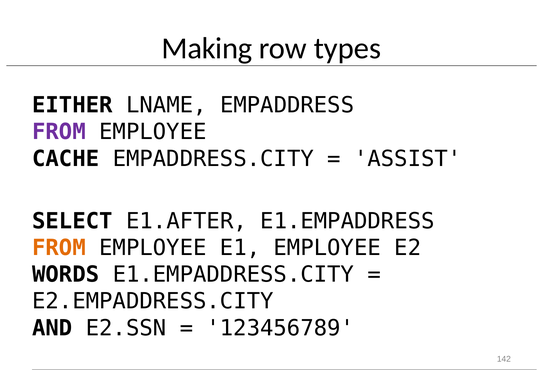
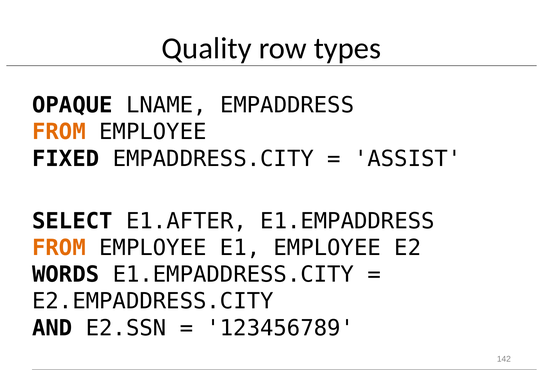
Making: Making -> Quality (207, 49)
EITHER: EITHER -> OPAQUE (72, 105)
FROM colour: purple -> orange (59, 132)
CACHE: CACHE -> FIXED (66, 159)
